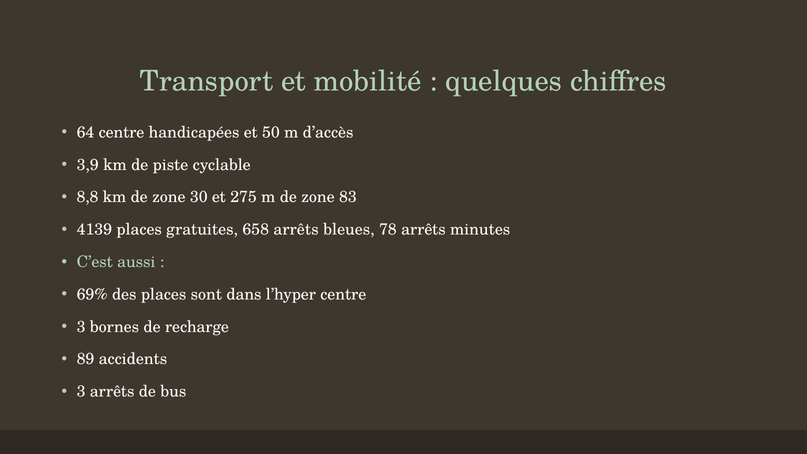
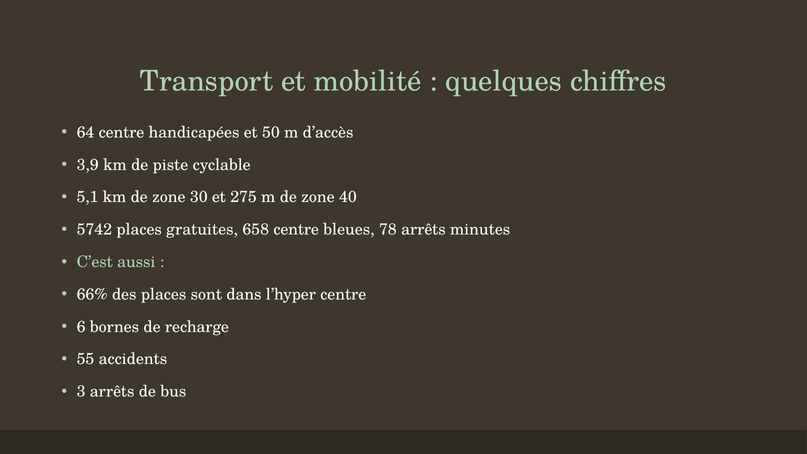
8,8: 8,8 -> 5,1 (88, 197)
83: 83 -> 40 (348, 197)
4139: 4139 -> 5742 (94, 230)
658 arrêts: arrêts -> centre (296, 230)
69%: 69% -> 66% (92, 294)
3: 3 -> 6 (81, 327)
89: 89 -> 55 (86, 359)
